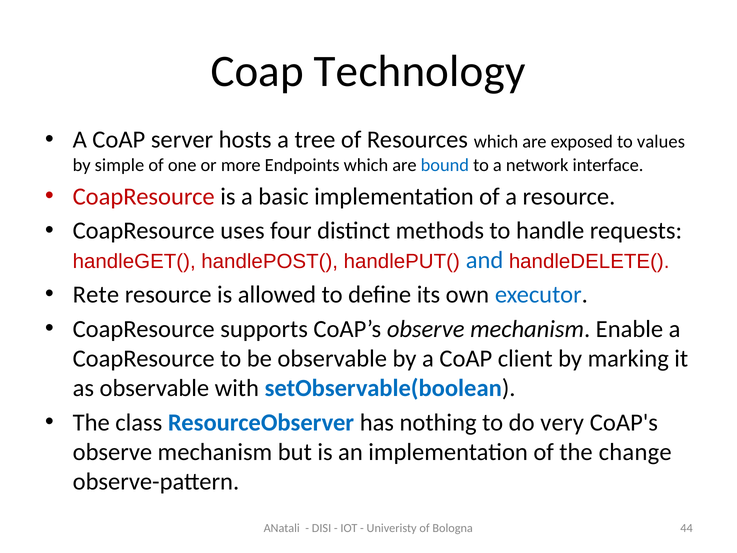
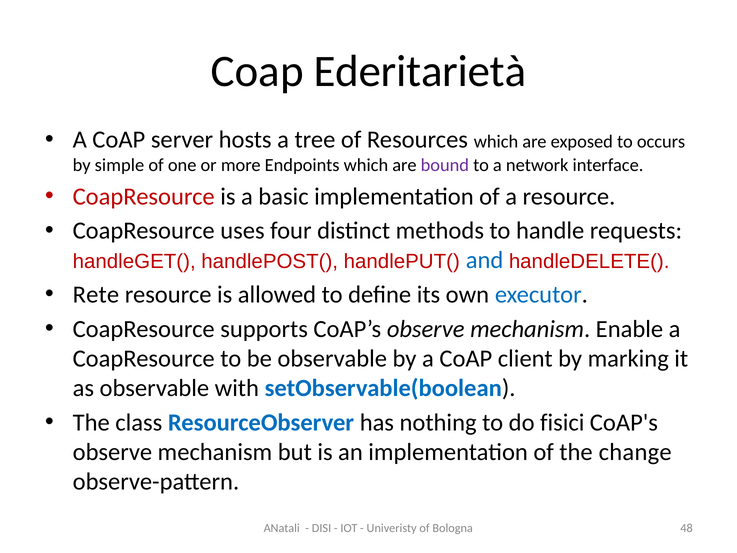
Technology: Technology -> Ederitarietà (420, 71)
values: values -> occurs (661, 142)
bound colour: blue -> purple (445, 165)
very: very -> fisici (562, 422)
44: 44 -> 48 (687, 528)
